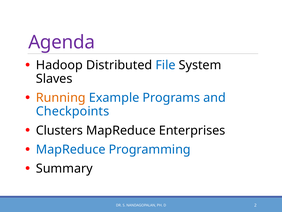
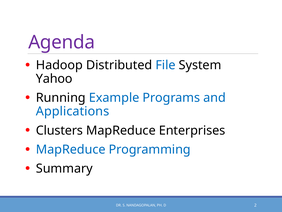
Slaves: Slaves -> Yahoo (54, 79)
Running colour: orange -> black (61, 98)
Checkpoints: Checkpoints -> Applications (73, 111)
